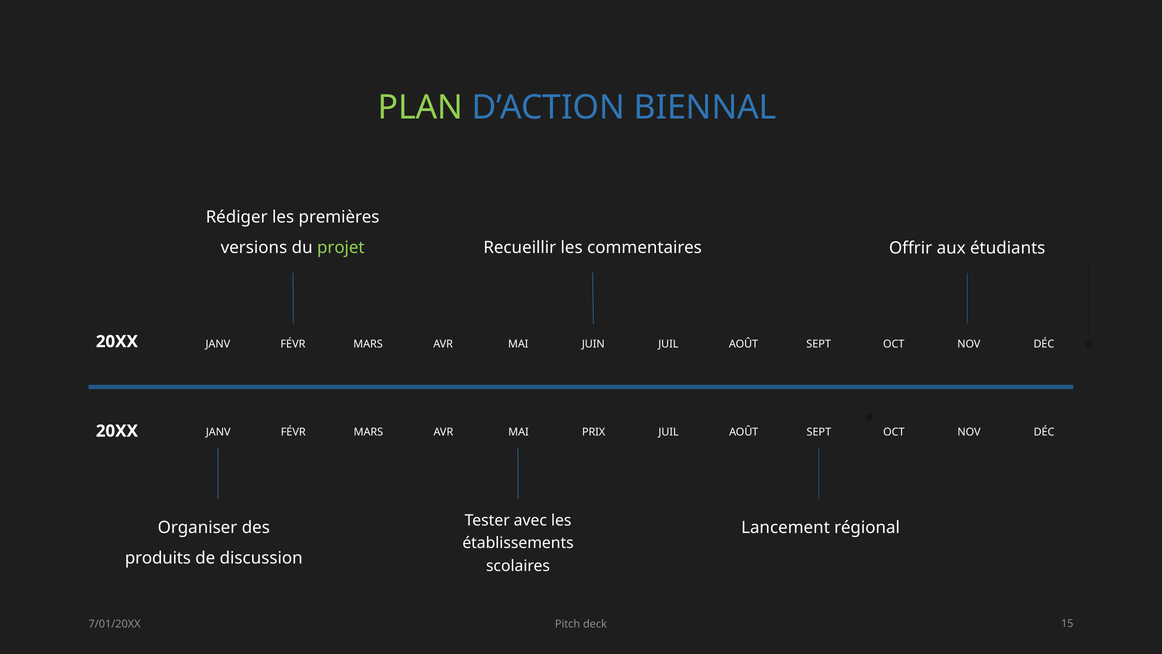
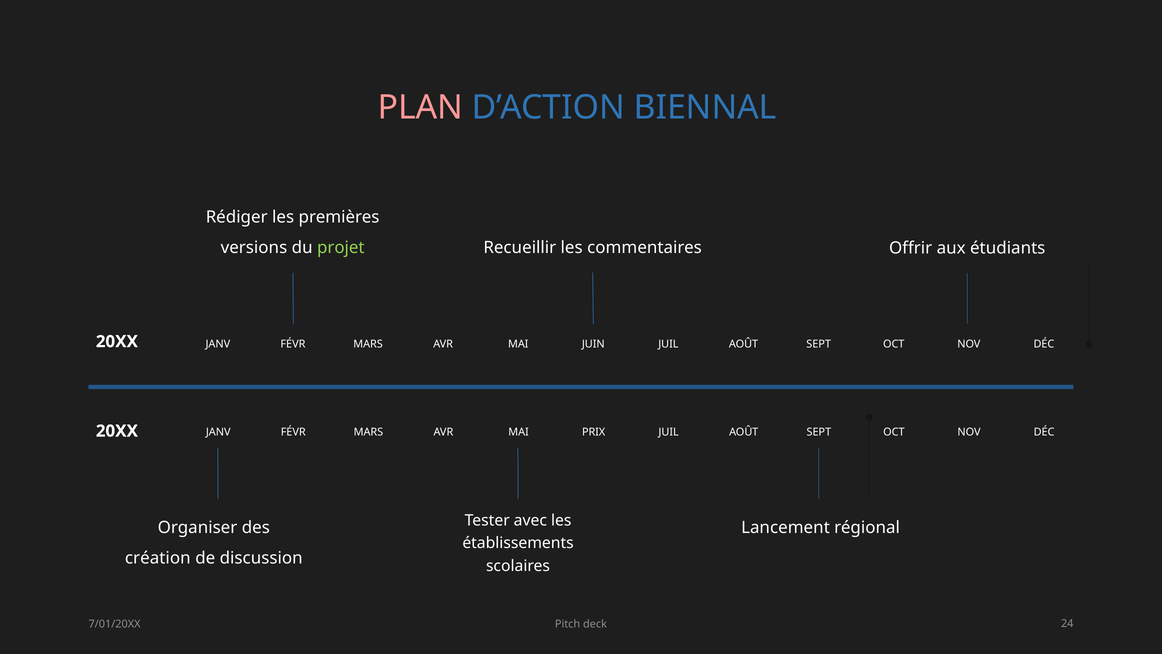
PLAN colour: light green -> pink (420, 108)
produits: produits -> création (158, 558)
15: 15 -> 24 (1067, 623)
